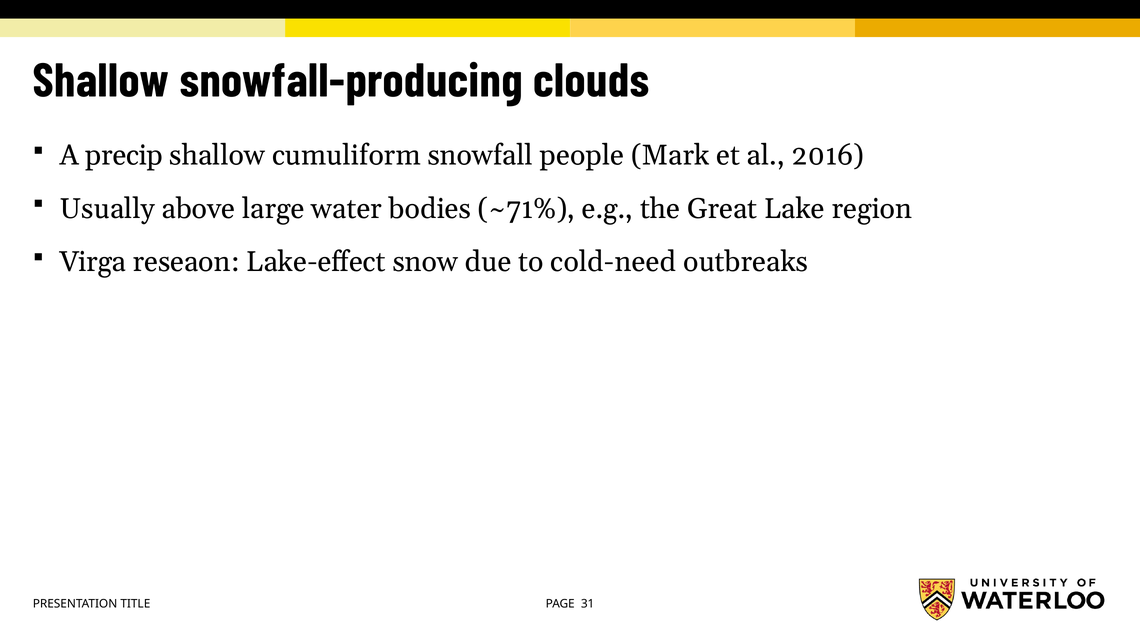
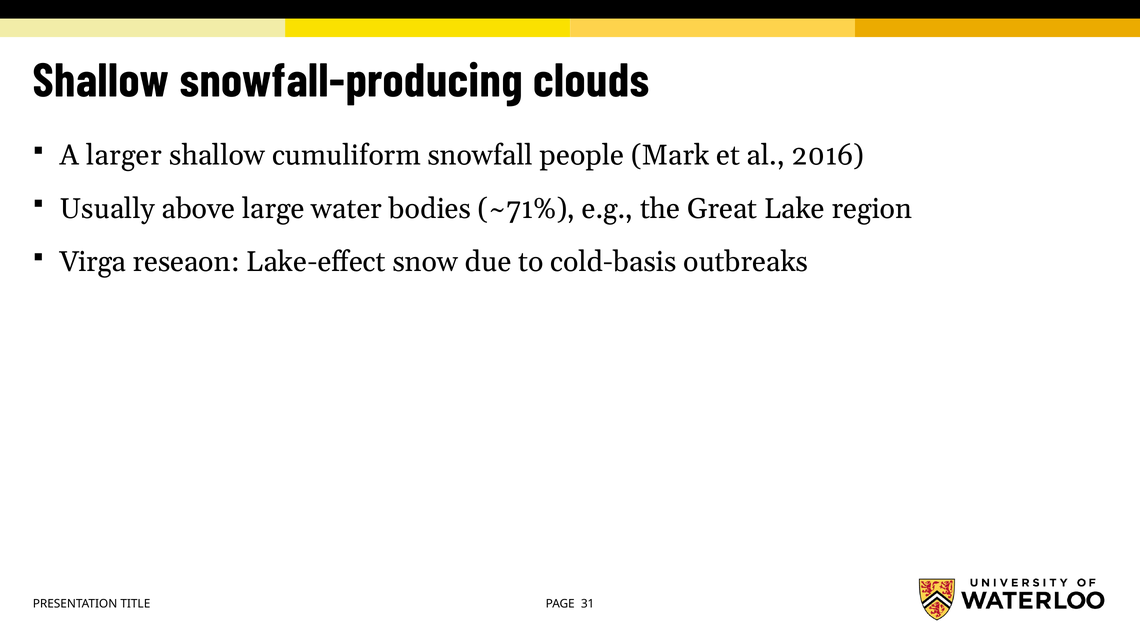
precip: precip -> larger (124, 155)
cold-need: cold-need -> cold-basis (613, 262)
